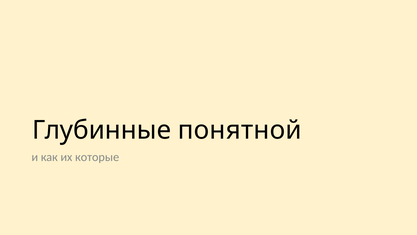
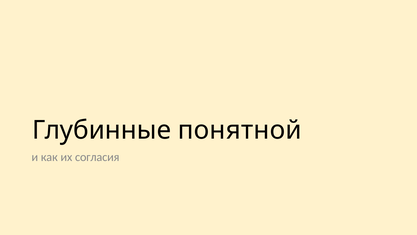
которые: которые -> согласия (97, 157)
